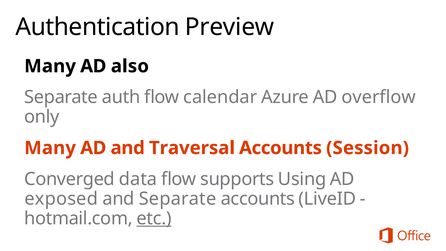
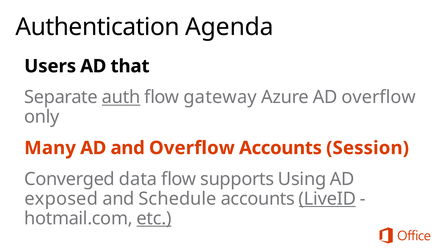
Preview: Preview -> Agenda (229, 27)
Many: Many -> Users (50, 66)
also: also -> that (130, 66)
auth underline: none -> present (121, 97)
calendar: calendar -> gateway (220, 97)
and Traversal: Traversal -> Overflow (192, 148)
and Separate: Separate -> Schedule (178, 199)
LiveID underline: none -> present (327, 199)
